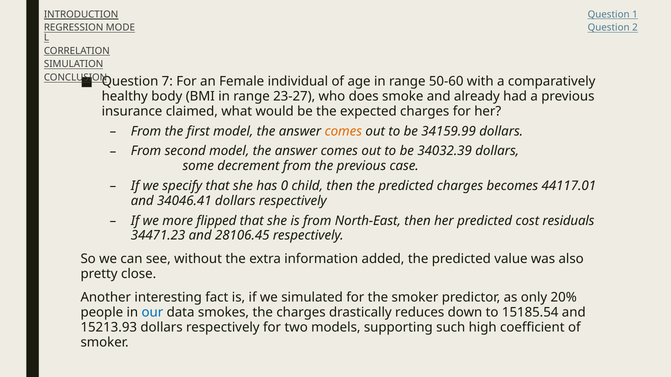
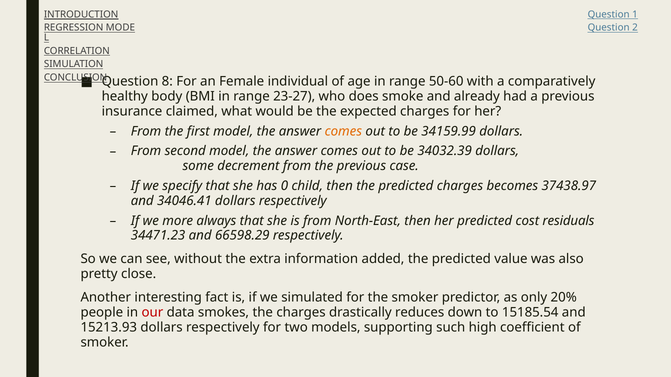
7: 7 -> 8 (167, 82)
44117.01: 44117.01 -> 37438.97 (569, 186)
flipped: flipped -> always (216, 221)
28106.45: 28106.45 -> 66598.29 (242, 236)
our colour: blue -> red (152, 313)
